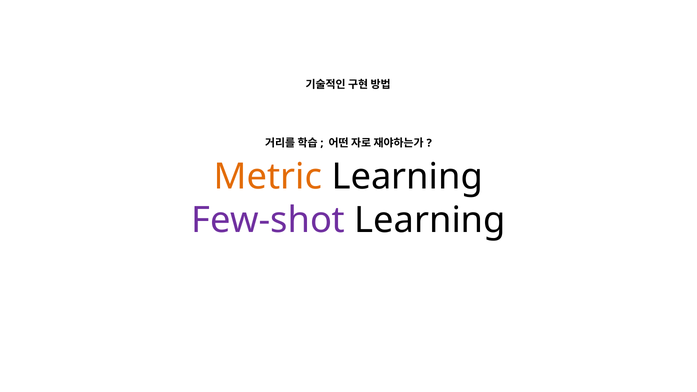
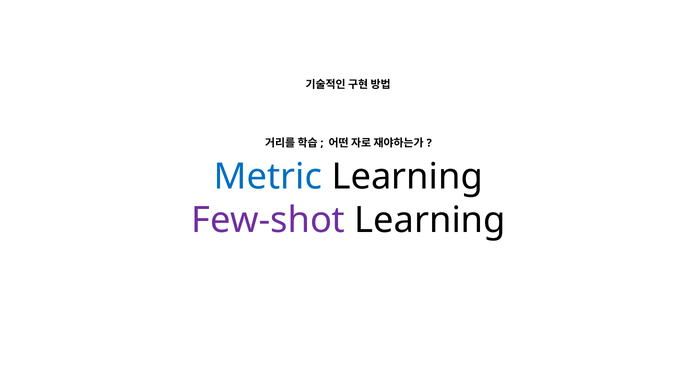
Metric colour: orange -> blue (268, 177)
